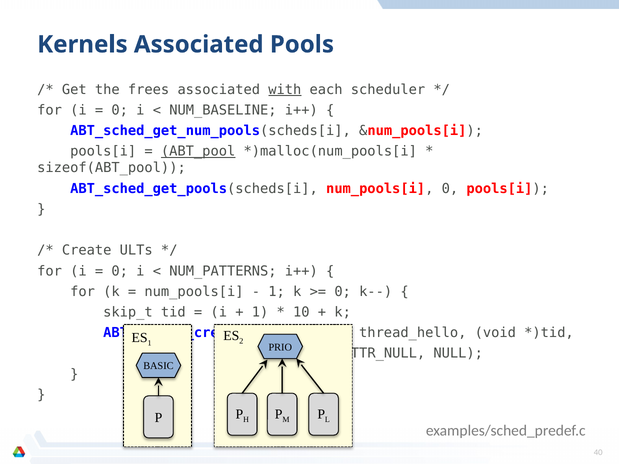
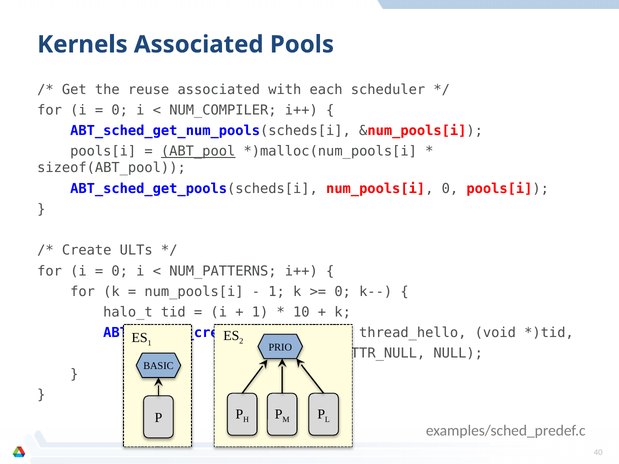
frees: frees -> reuse (149, 90)
with underline: present -> none (285, 90)
NUM_BASELINE: NUM_BASELINE -> NUM_COMPILER (223, 110)
skip_t: skip_t -> halo_t (128, 312)
